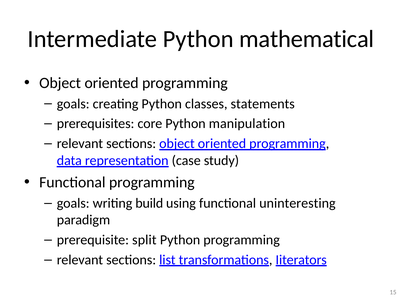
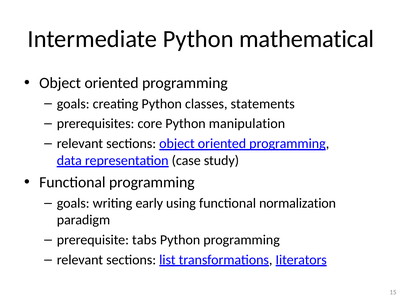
build: build -> early (149, 203)
uninteresting: uninteresting -> normalization (298, 203)
split: split -> tabs (144, 240)
